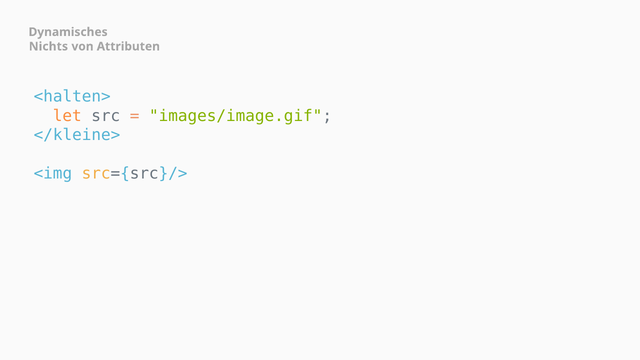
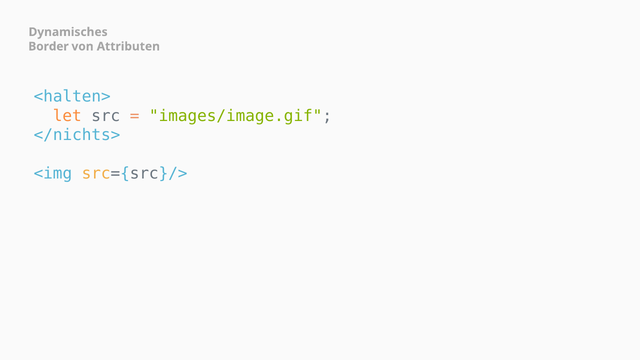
Nichts: Nichts -> Border (49, 46)
</kleine>: </kleine> -> </nichts> (77, 135)
